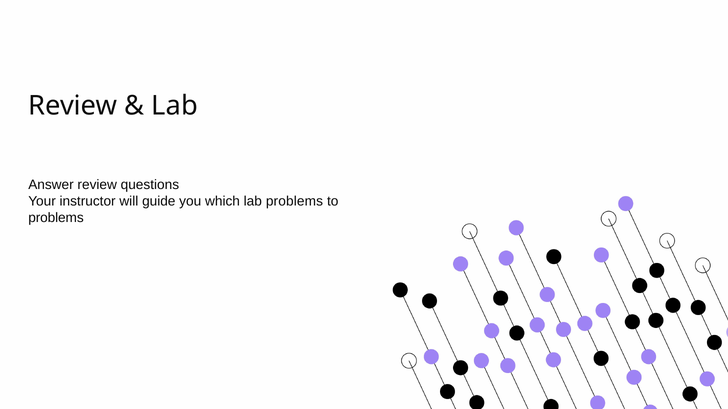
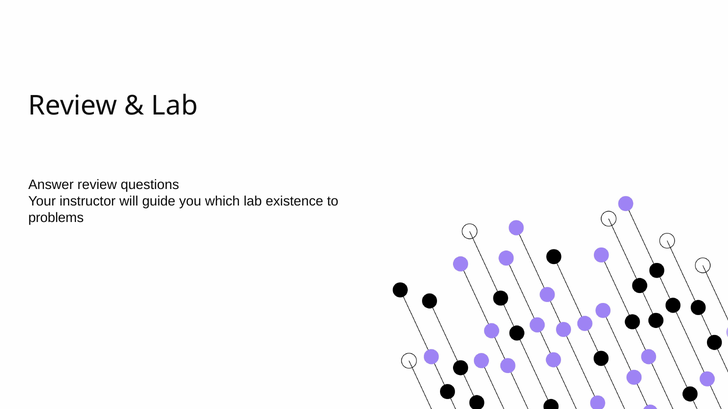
lab problems: problems -> existence (295, 202)
